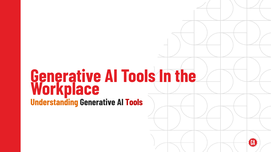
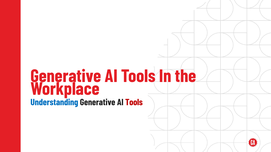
Understanding colour: orange -> blue (54, 103)
